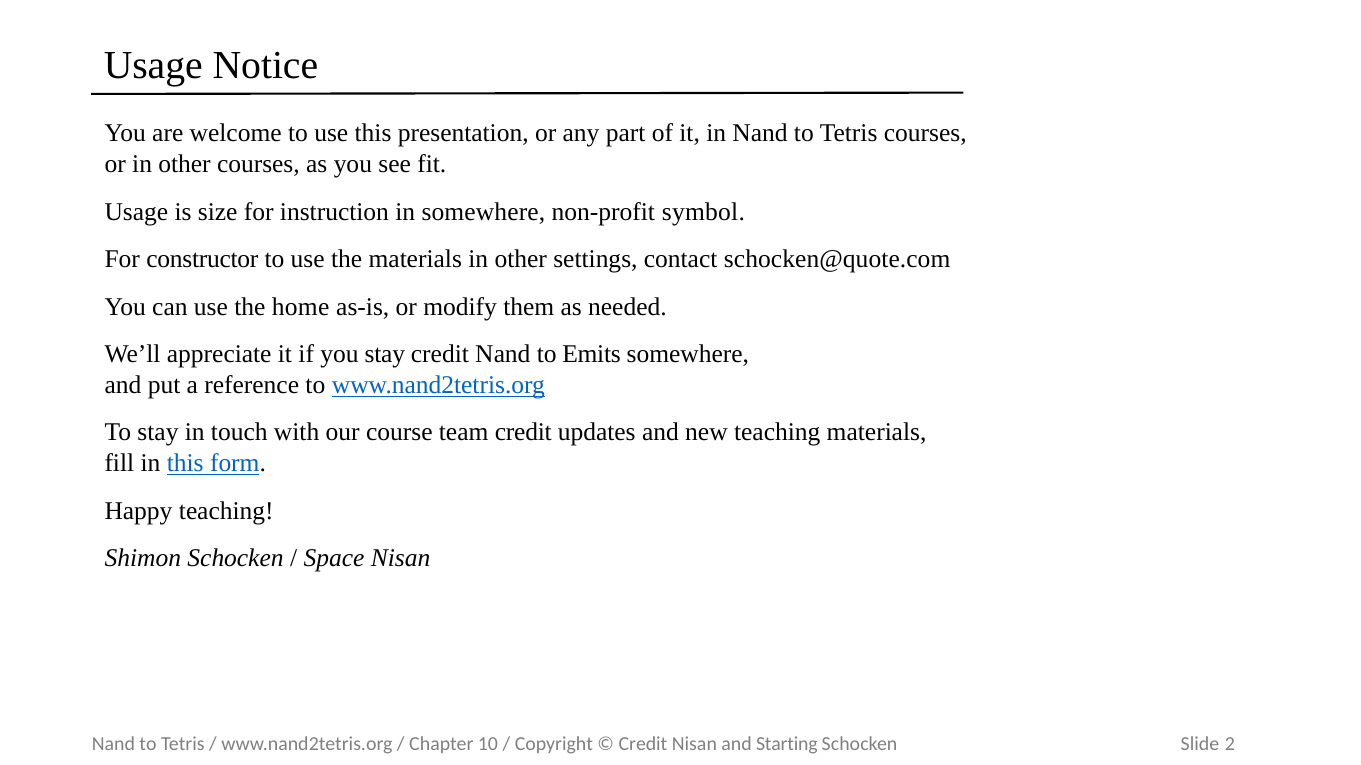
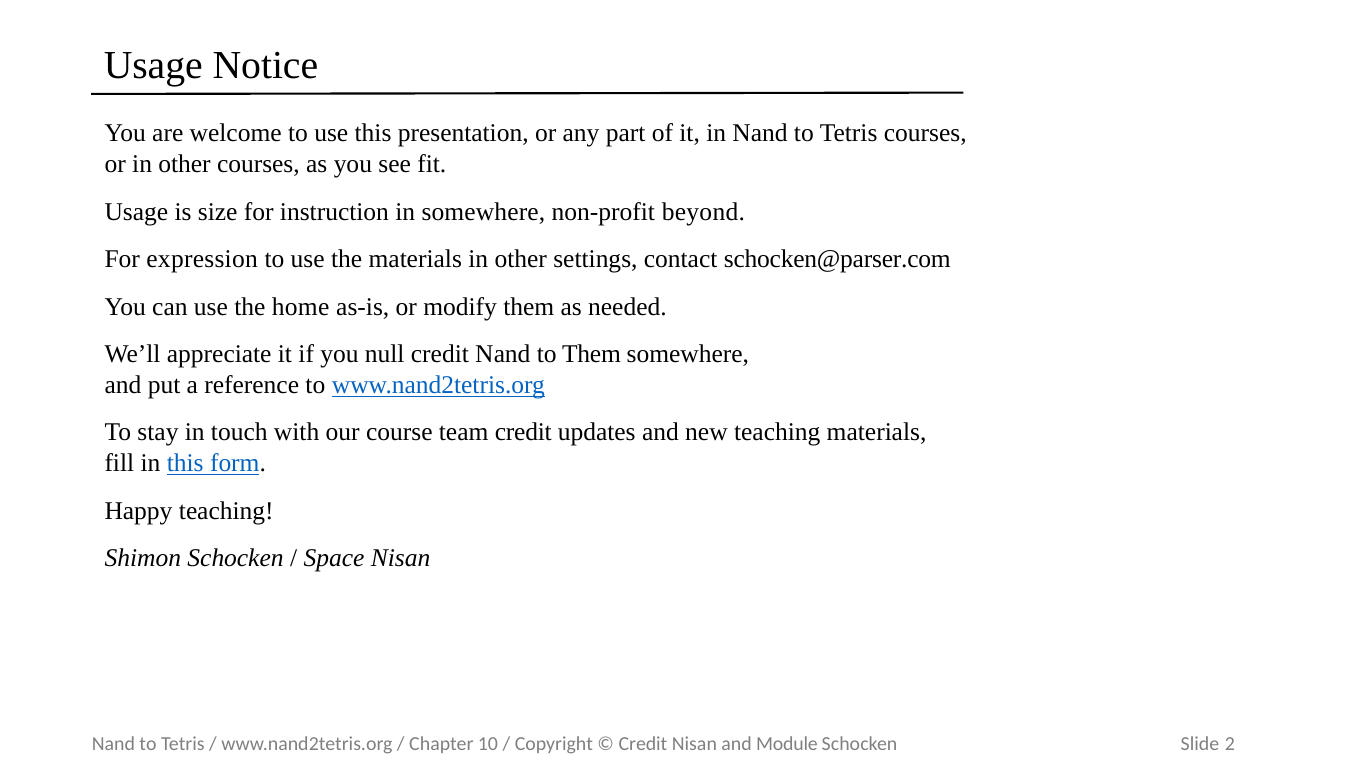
symbol: symbol -> beyond (703, 212)
constructor: constructor -> expression (202, 259)
schocken@quote.com: schocken@quote.com -> schocken@parser.com (837, 259)
you stay: stay -> null (385, 355)
to Emits: Emits -> Them (592, 355)
Starting: Starting -> Module (787, 745)
